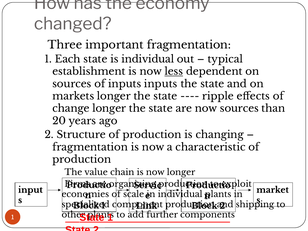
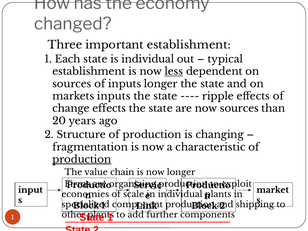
important fragmentation: fragmentation -> establishment (189, 45)
inputs inputs: inputs -> longer (161, 84)
markets longer: longer -> inputs (114, 96)
change longer: longer -> effects (109, 109)
production underline: none -> present (82, 159)
